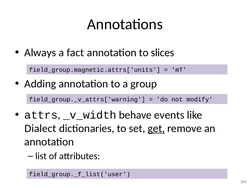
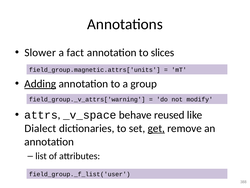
Always: Always -> Slower (40, 52)
Adding underline: none -> present (40, 84)
_v_width: _v_width -> _v_space (90, 115)
events: events -> reused (169, 115)
